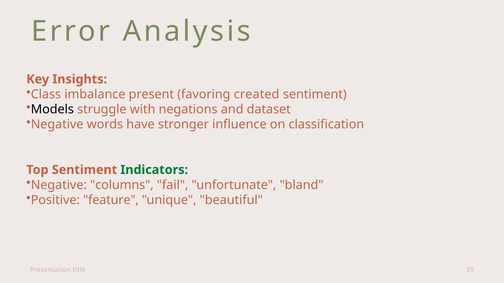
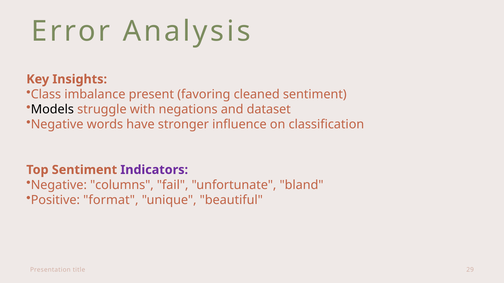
created: created -> cleaned (257, 94)
Indicators colour: green -> purple (154, 170)
feature: feature -> format (111, 200)
